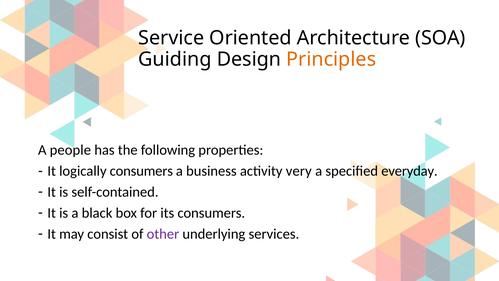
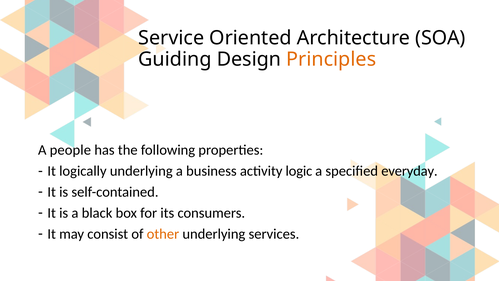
logically consumers: consumers -> underlying (141, 171)
very: very -> logic (299, 171)
other colour: purple -> orange (163, 234)
